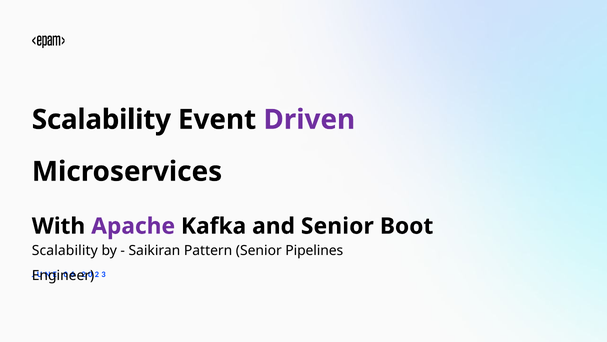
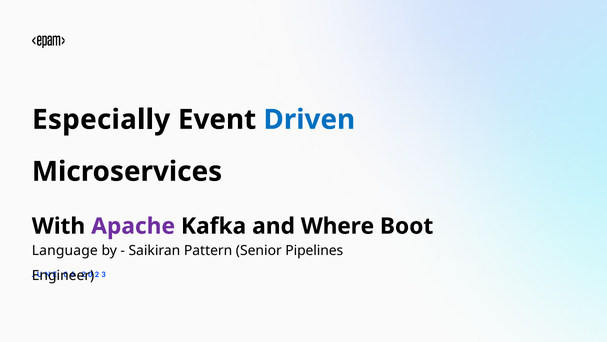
Scalability: Scalability -> Especially (101, 119)
Driven colour: purple -> blue (309, 119)
and Senior: Senior -> Where (337, 226)
Scalability: Scalability -> Language (65, 250)
